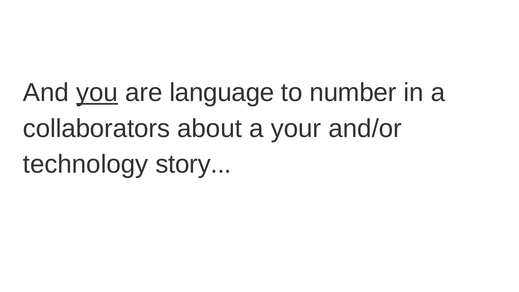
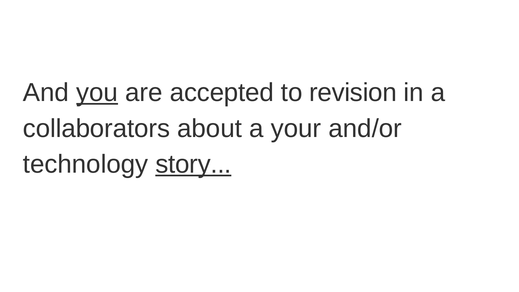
language: language -> accepted (222, 93)
number: number -> revision (353, 93)
story underline: none -> present (193, 164)
